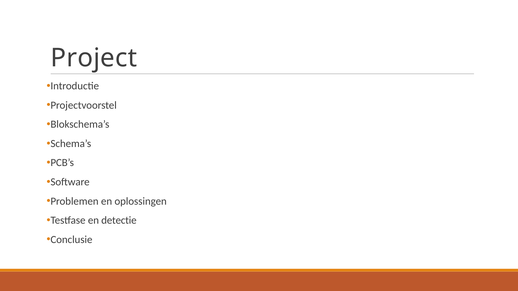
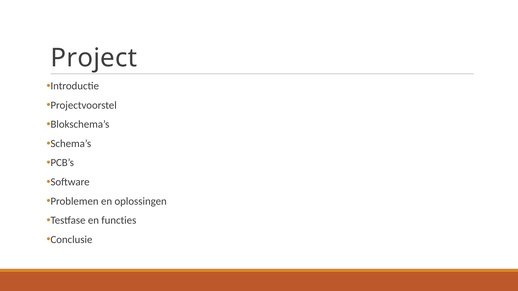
detectie: detectie -> functies (119, 221)
